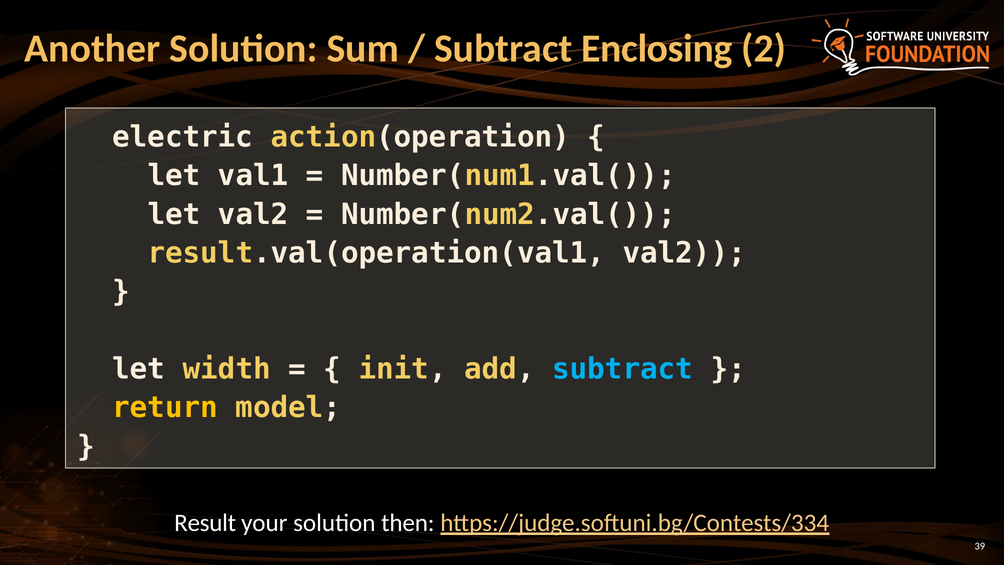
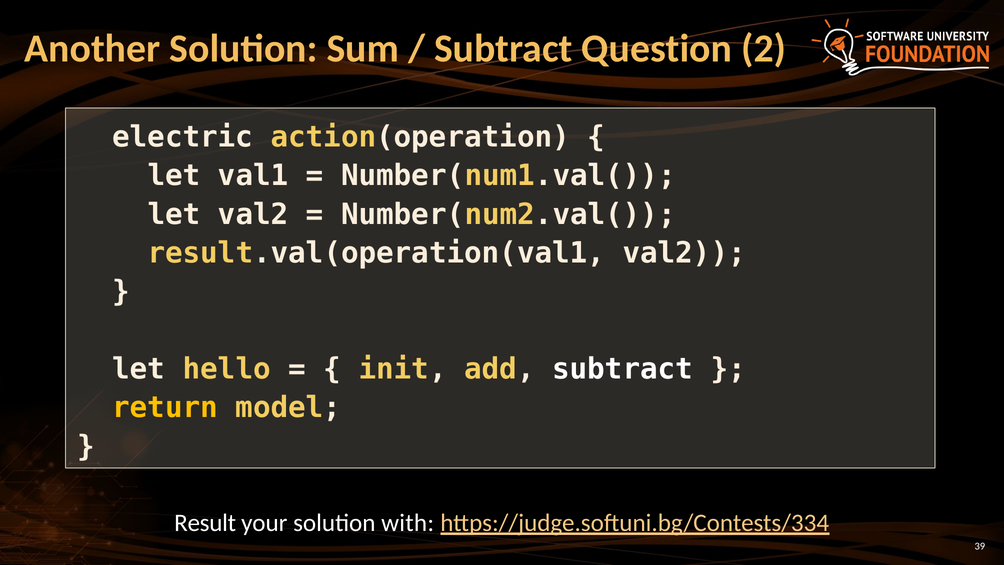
Enclosing: Enclosing -> Question (657, 49)
width: width -> hello (227, 369)
subtract colour: light blue -> white (623, 369)
then: then -> with (408, 523)
